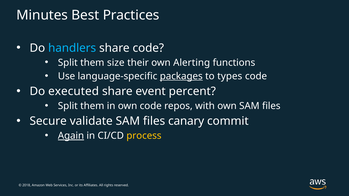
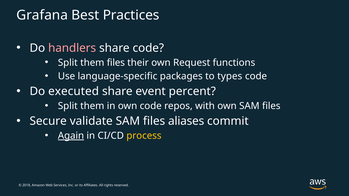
Minutes: Minutes -> Grafana (42, 15)
handlers colour: light blue -> pink (72, 48)
them size: size -> files (116, 63)
Alerting: Alerting -> Request (192, 63)
packages underline: present -> none (181, 76)
canary: canary -> aliases (186, 121)
